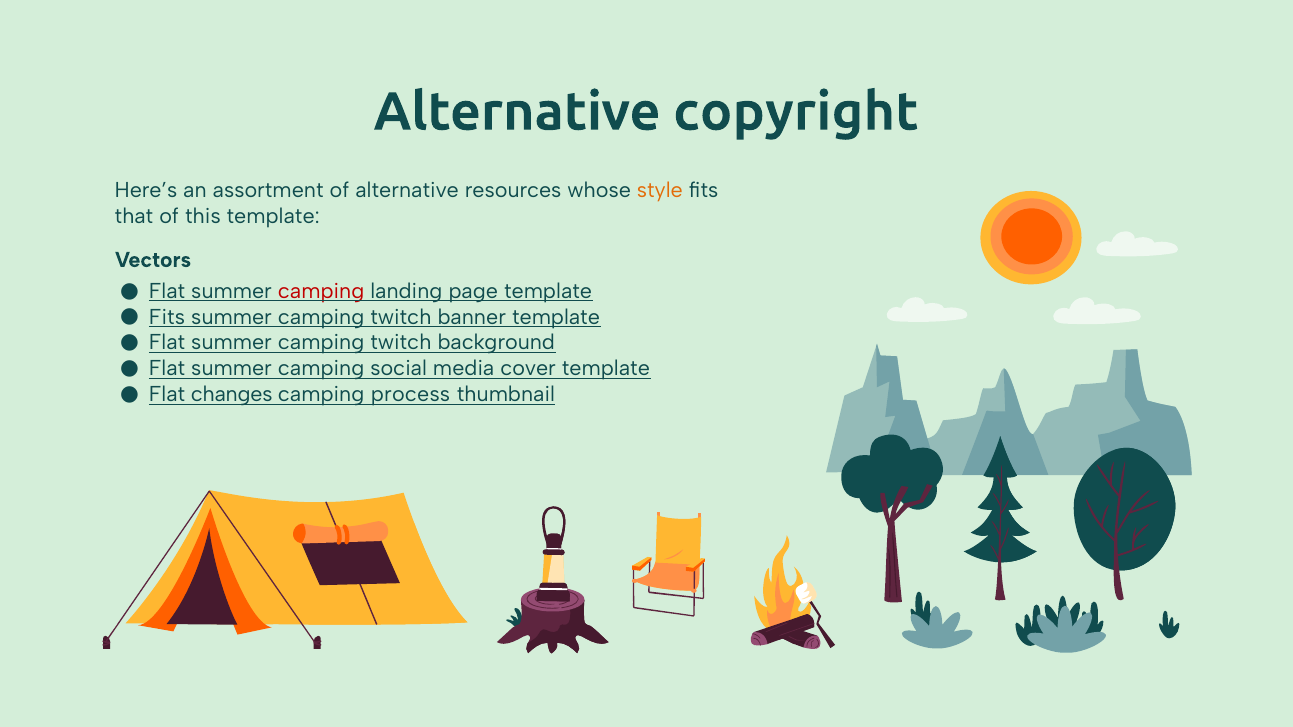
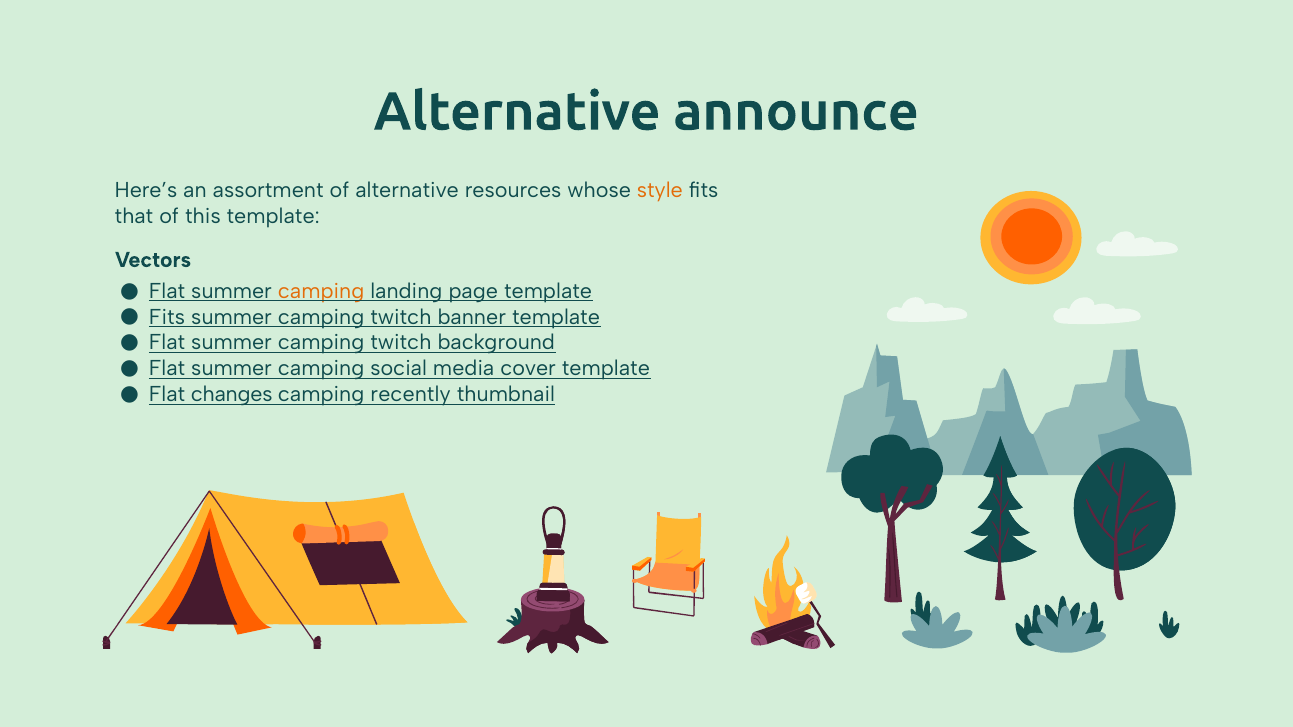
copyright: copyright -> announce (796, 112)
camping colour: red -> orange (321, 291)
process: process -> recently (411, 395)
